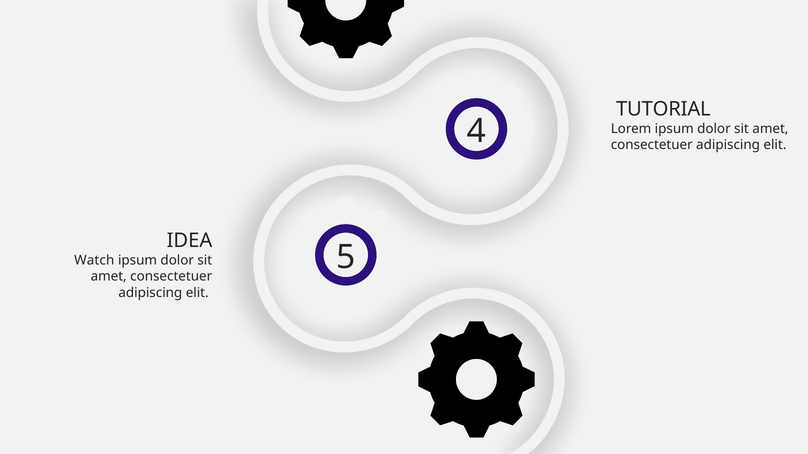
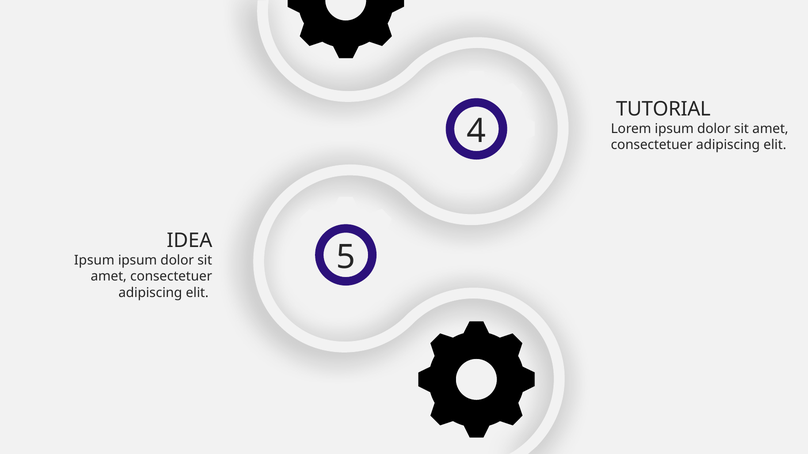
Watch: Watch -> Ipsum (94, 261)
